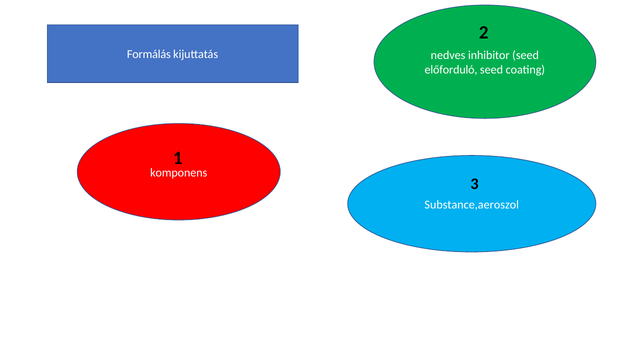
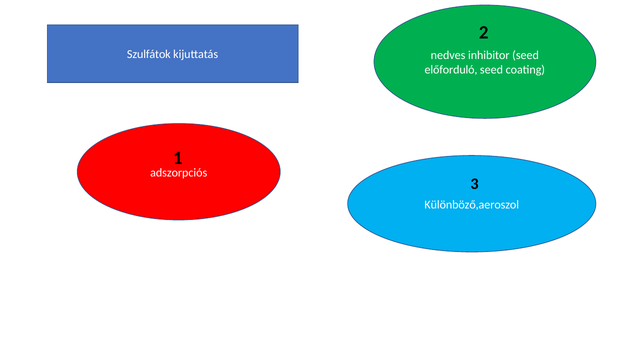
Formálás: Formálás -> Szulfátok (149, 54)
komponens: komponens -> adszorpciós (179, 172)
Substance,aeroszol: Substance,aeroszol -> Különböző,aeroszol (472, 204)
